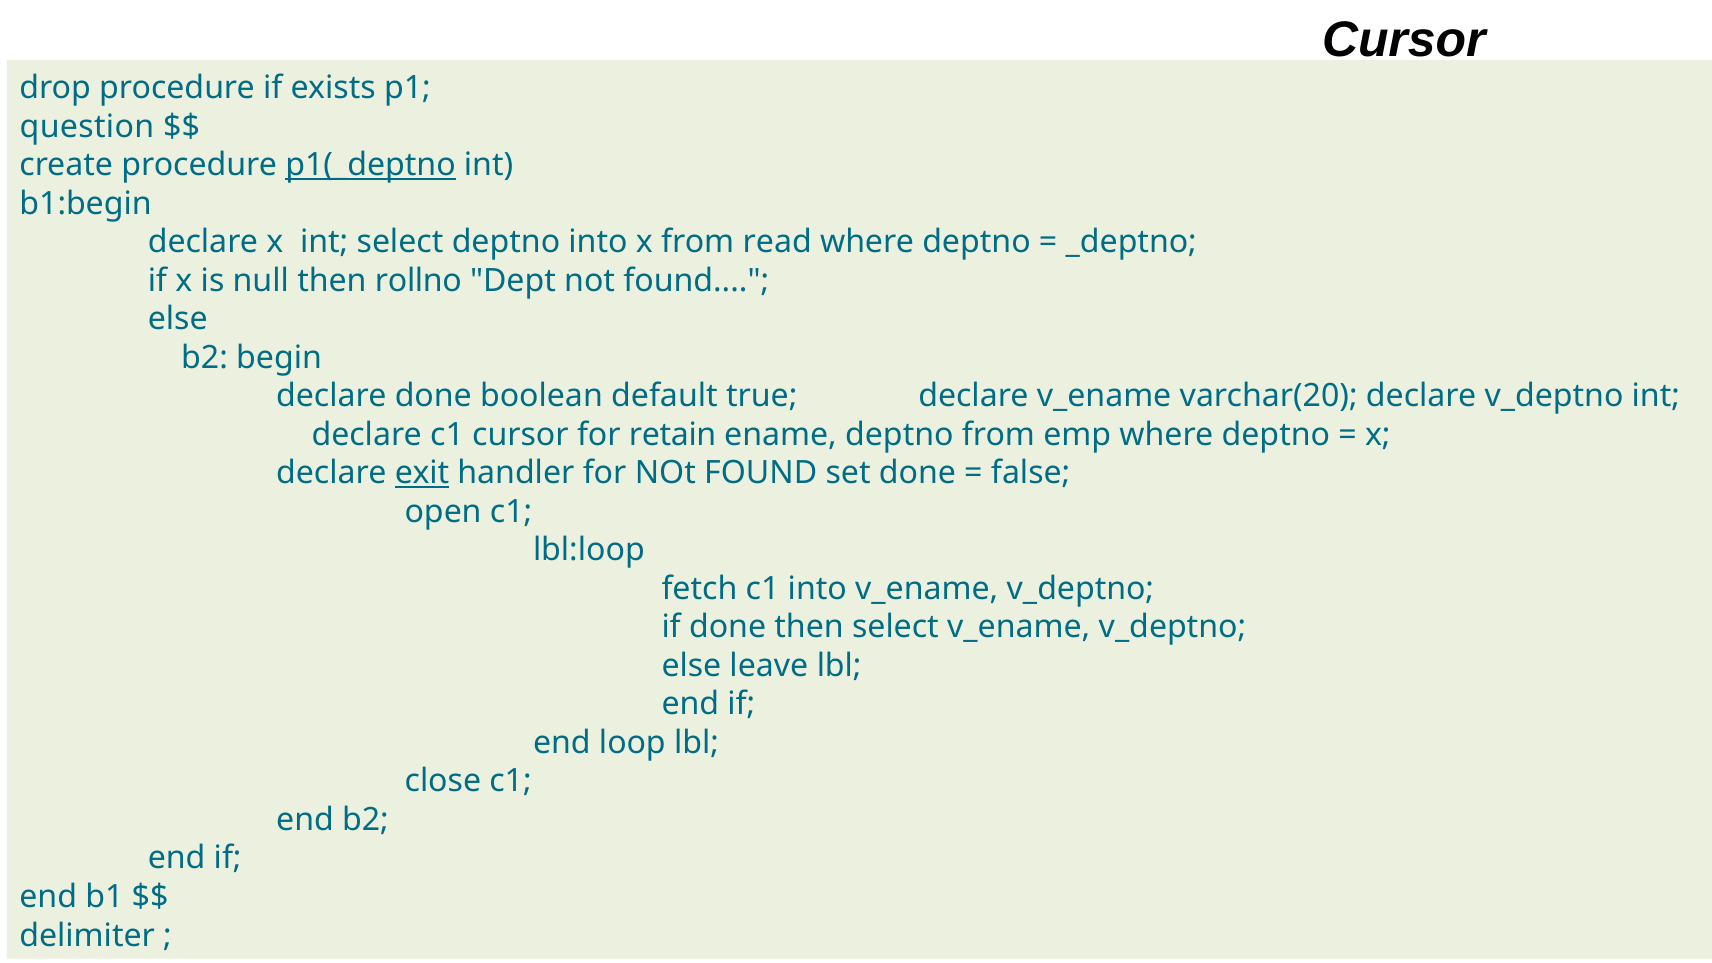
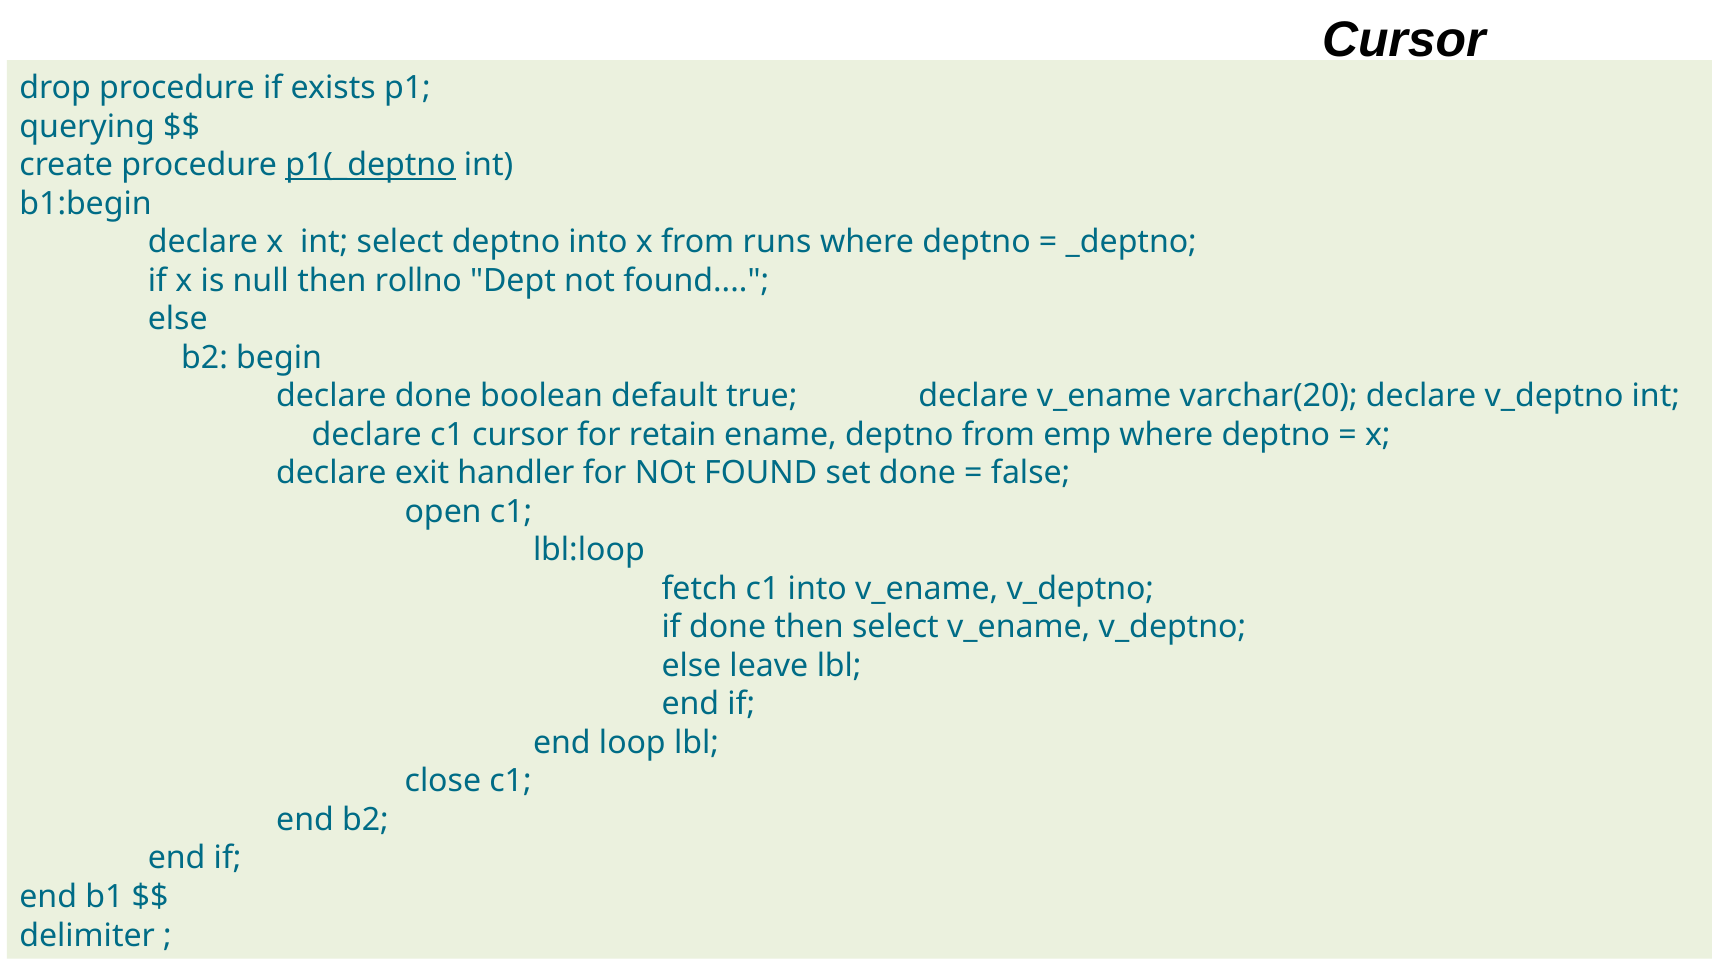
question: question -> querying (87, 127)
read: read -> runs (777, 242)
exit underline: present -> none (422, 473)
